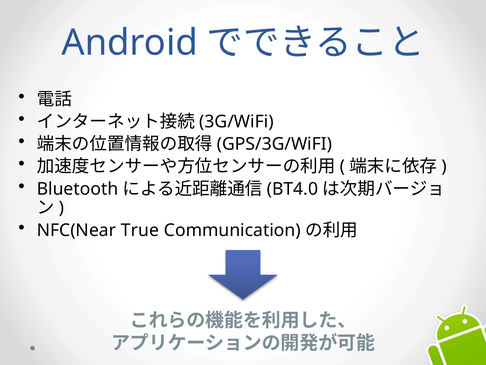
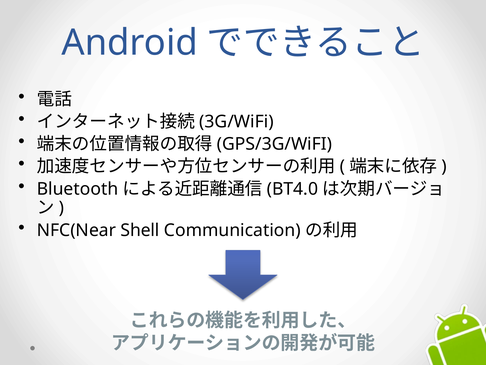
True: True -> Shell (140, 230)
